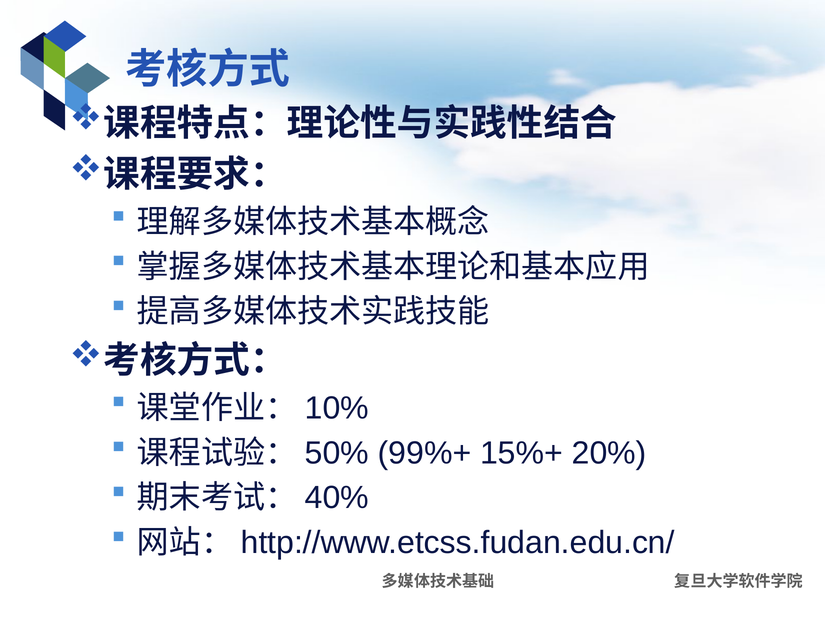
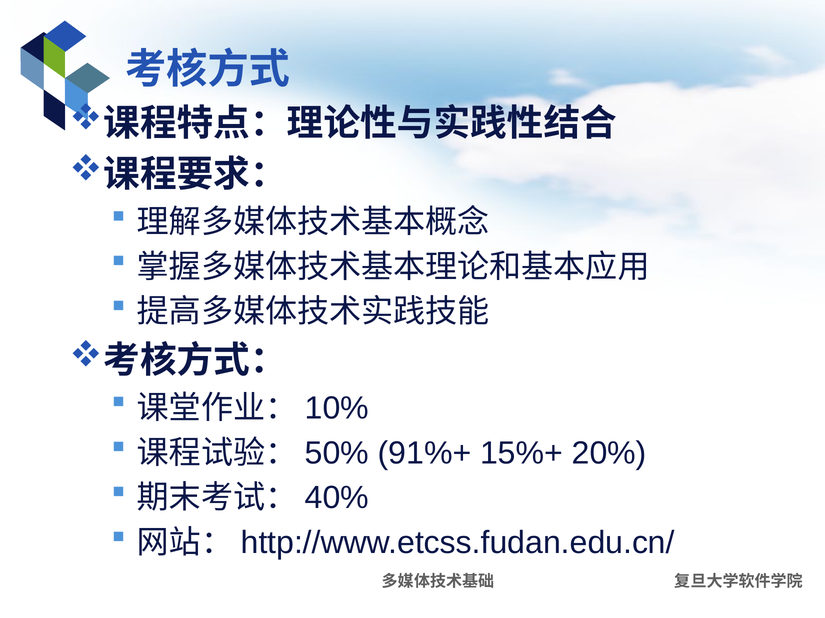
99%+: 99%+ -> 91%+ (425, 454)
